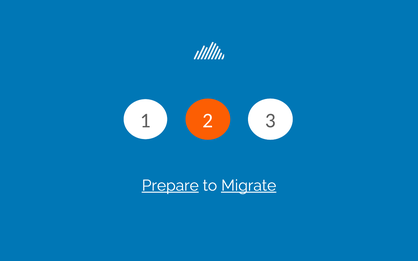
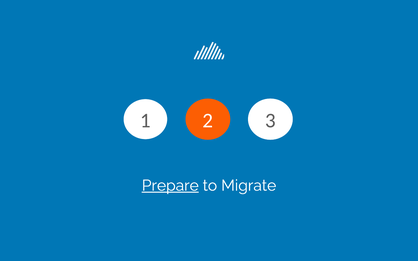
Migrate underline: present -> none (249, 186)
